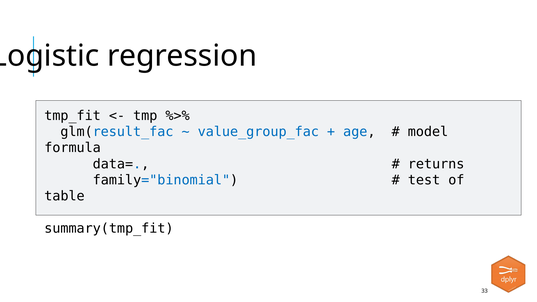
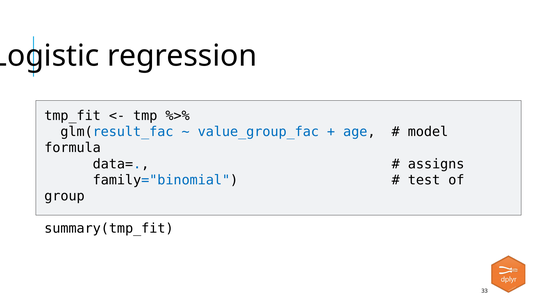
returns: returns -> assigns (436, 164)
table: table -> group (64, 196)
